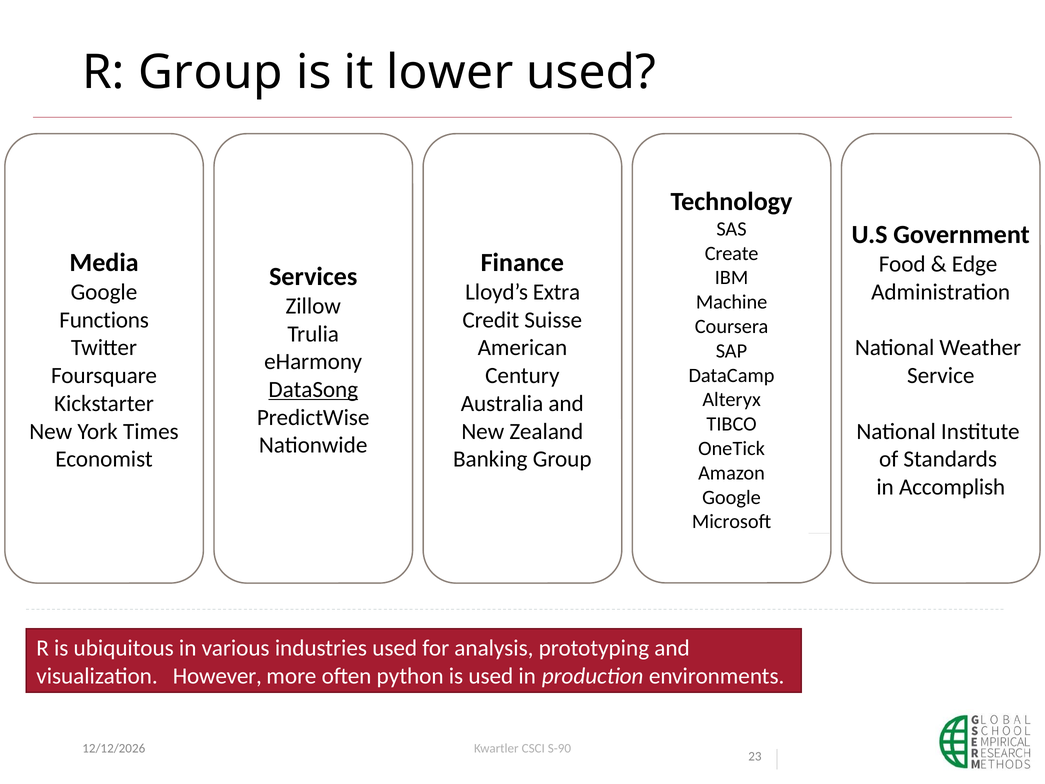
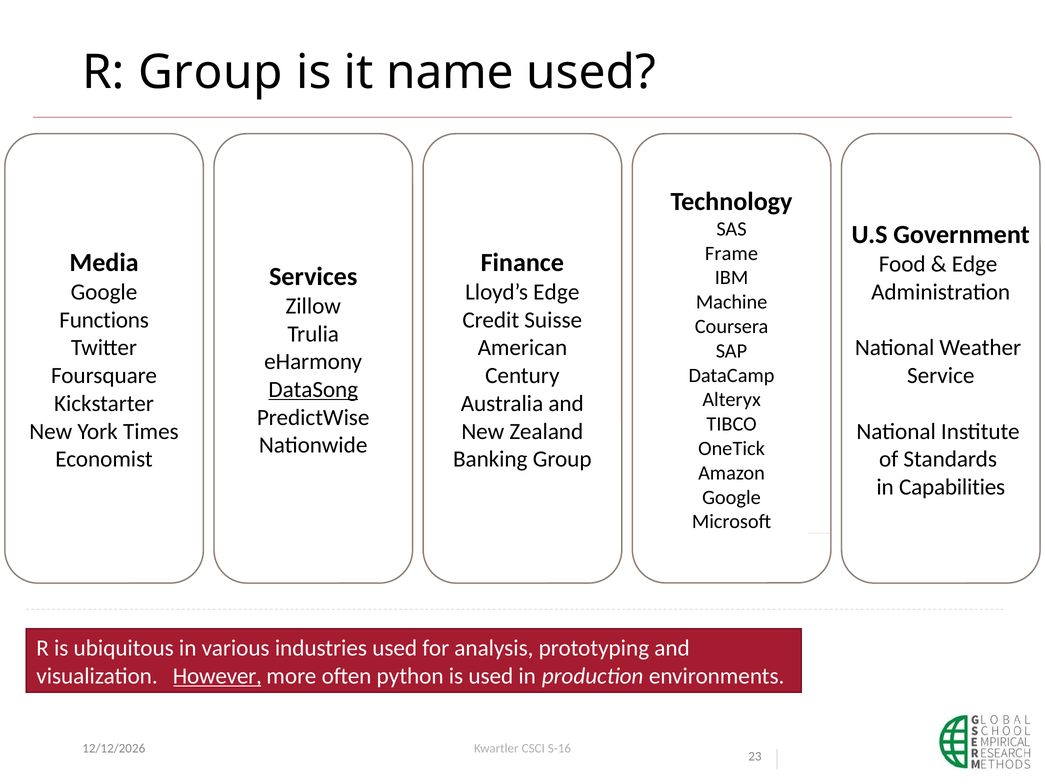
lower: lower -> name (450, 72)
Create: Create -> Frame (731, 253)
Lloyd’s Extra: Extra -> Edge (556, 292)
Accomplish: Accomplish -> Capabilities (952, 487)
However underline: none -> present (217, 676)
S-90: S-90 -> S-16 (559, 748)
